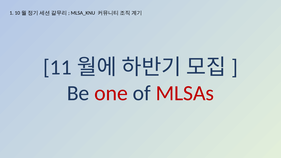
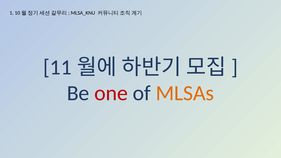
MLSAs colour: red -> orange (185, 93)
